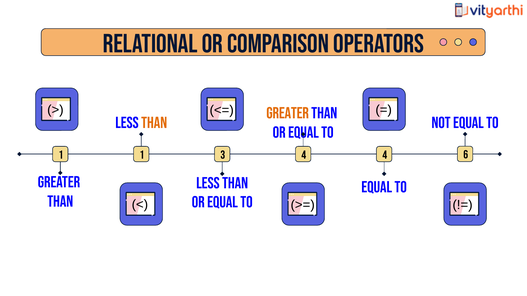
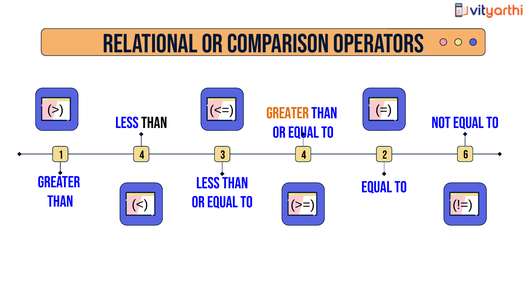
than colour: orange -> black (154, 123)
1 1: 1 -> 4 (142, 155)
4 4: 4 -> 2 (385, 155)
